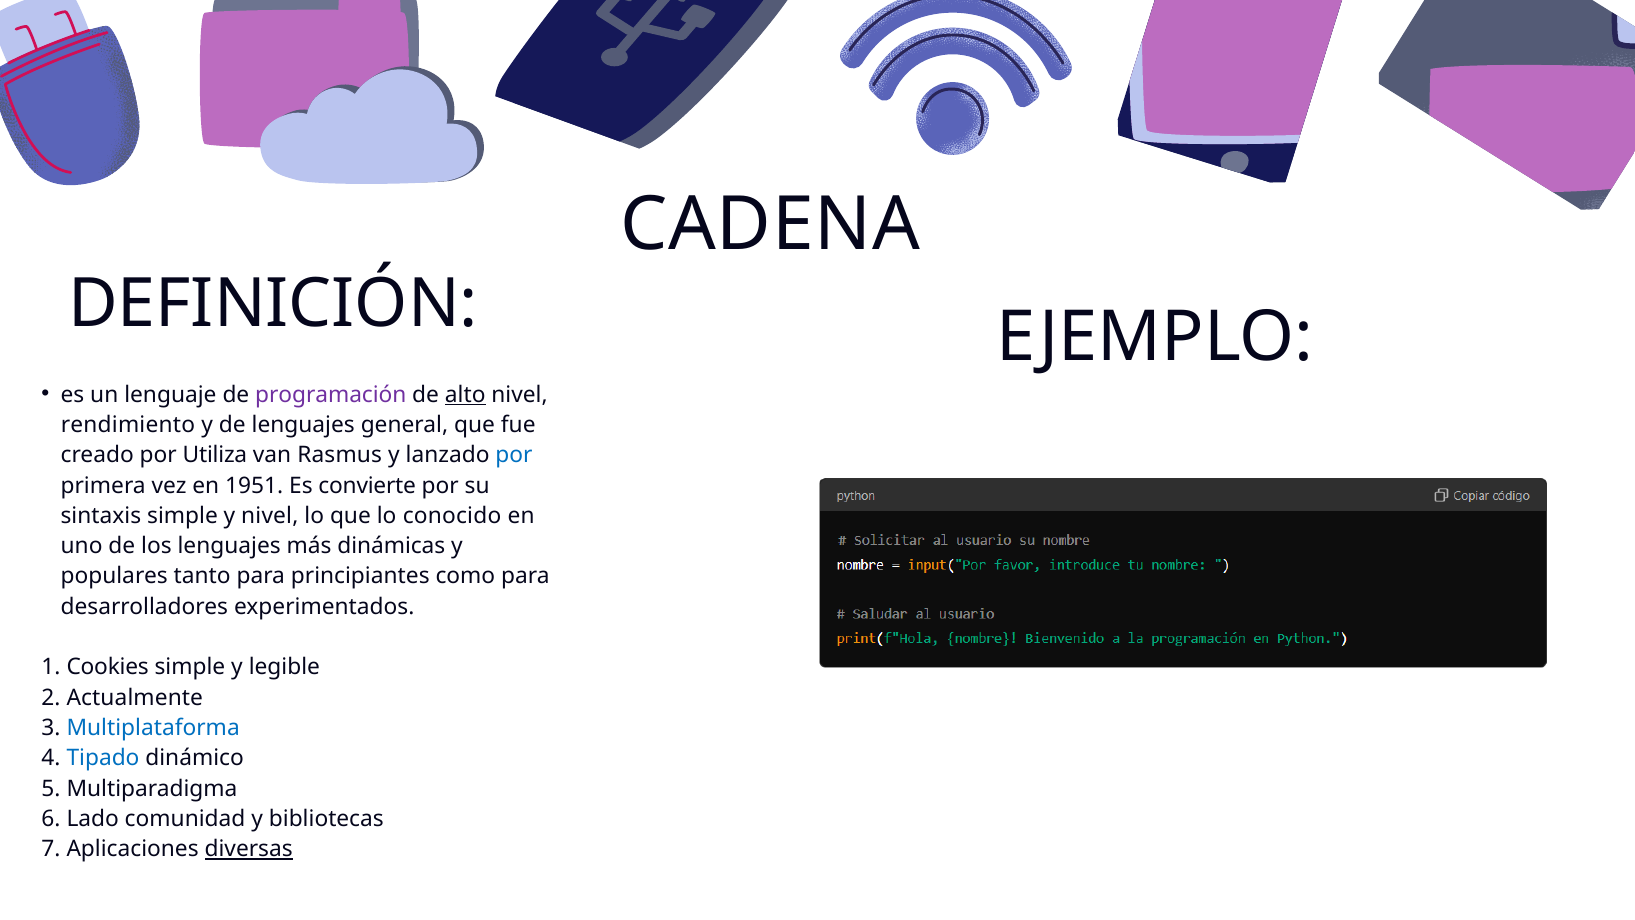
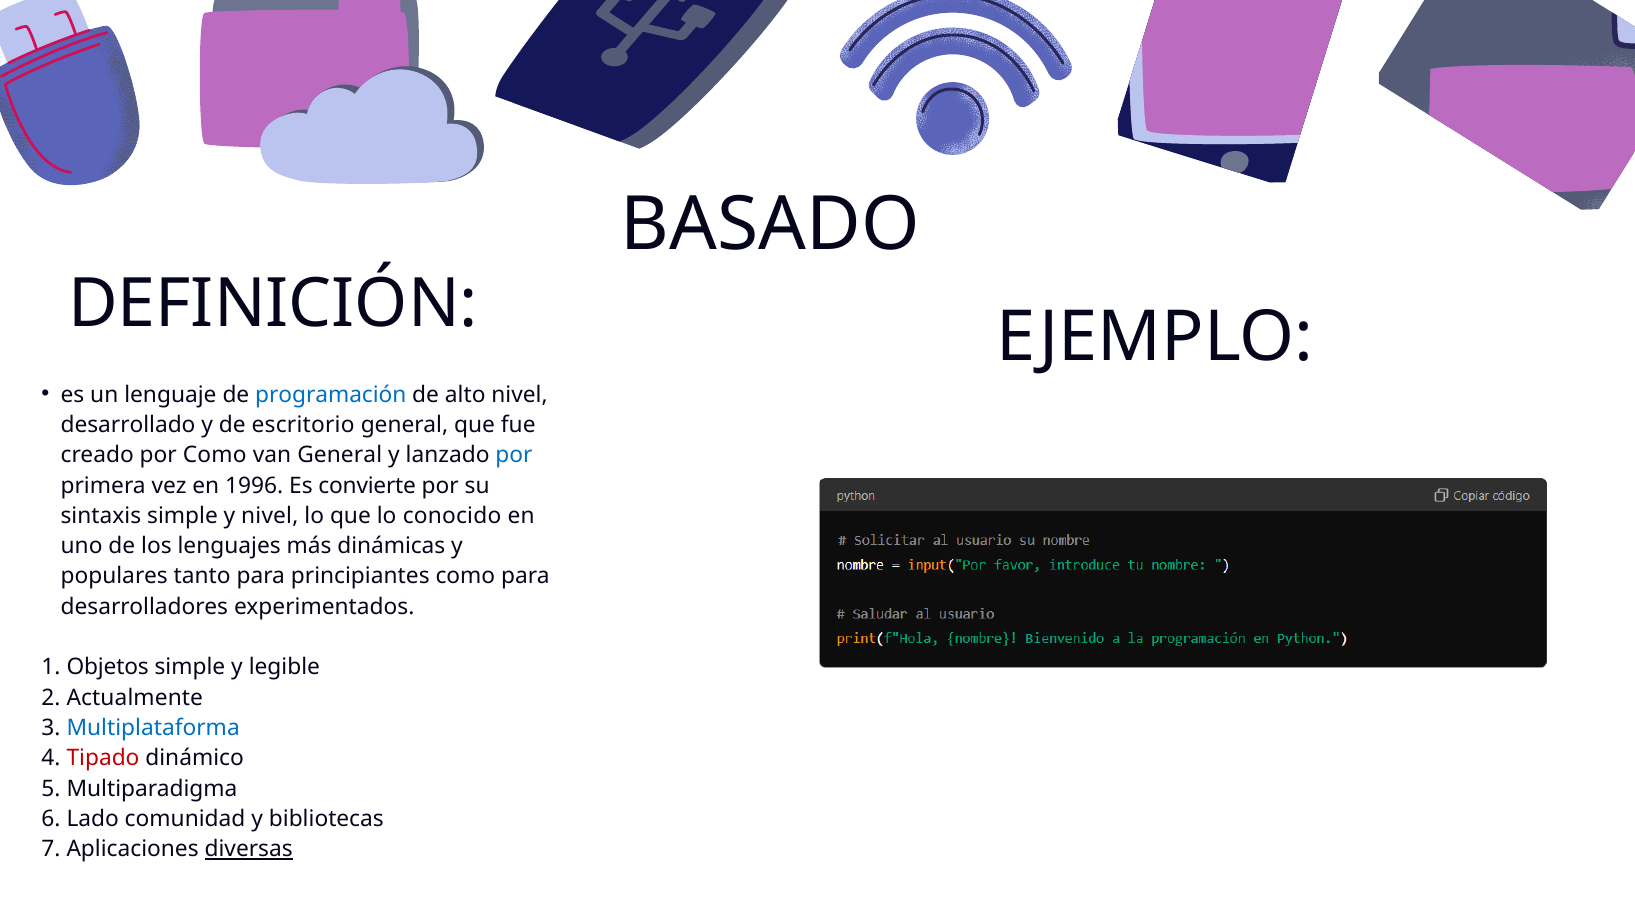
CADENA: CADENA -> BASADO (770, 225)
programación colour: purple -> blue (331, 395)
alto underline: present -> none (465, 395)
rendimiento: rendimiento -> desarrollado (128, 425)
de lenguajes: lenguajes -> escritorio (303, 425)
por Utiliza: Utiliza -> Como (215, 455)
van Rasmus: Rasmus -> General (340, 455)
1951: 1951 -> 1996 (254, 485)
Cookies: Cookies -> Objetos (108, 667)
Tipado colour: blue -> red (103, 758)
